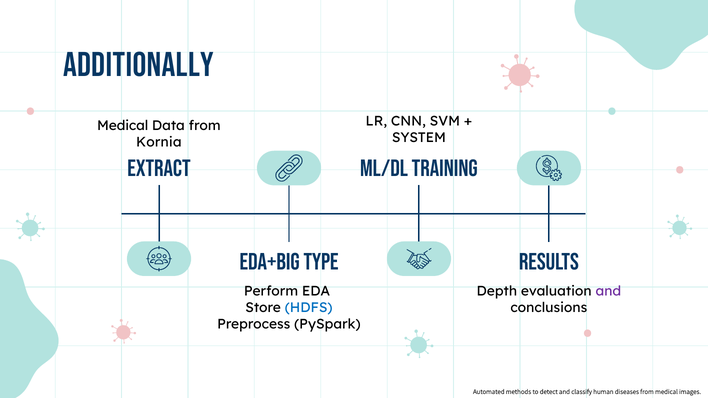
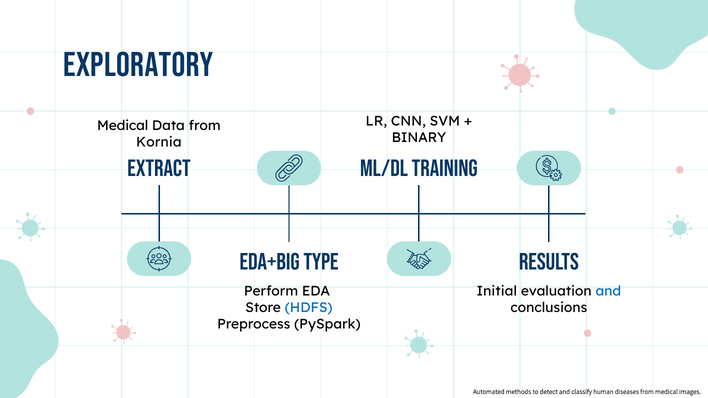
Additionally: Additionally -> Exploratory (138, 65)
SYSTEM: SYSTEM -> BINARY (419, 138)
Depth: Depth -> Initial (497, 291)
and colour: purple -> blue (608, 291)
